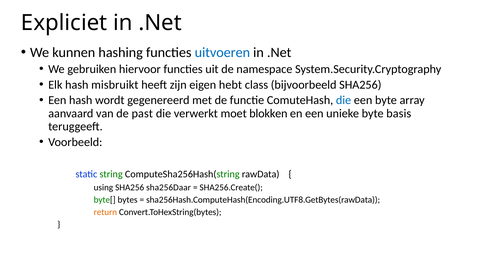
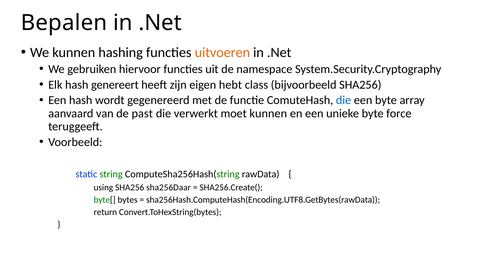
Expliciet: Expliciet -> Bepalen (64, 23)
uitvoeren colour: blue -> orange (222, 52)
misbruikt: misbruikt -> genereert (115, 85)
moet blokken: blokken -> kunnen (268, 113)
basis: basis -> force (399, 113)
return colour: orange -> black (105, 212)
